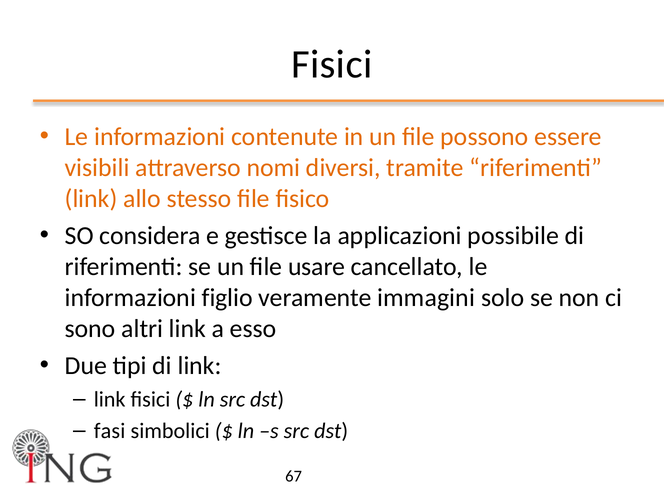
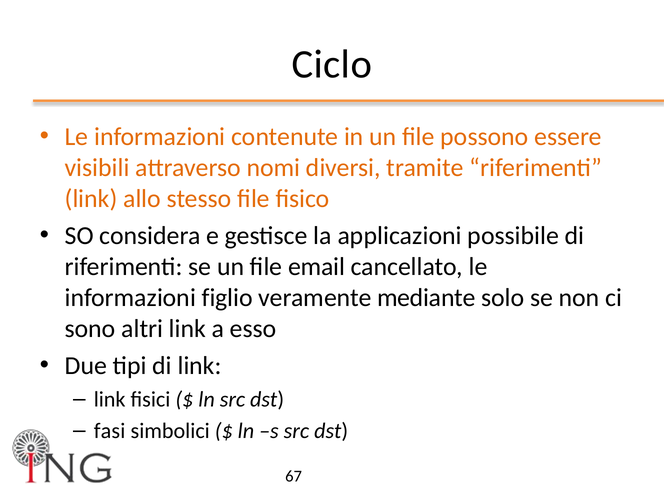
Fisici: Fisici -> Ciclo (332, 64)
usare: usare -> email (317, 267)
immagini: immagini -> mediante (426, 298)
